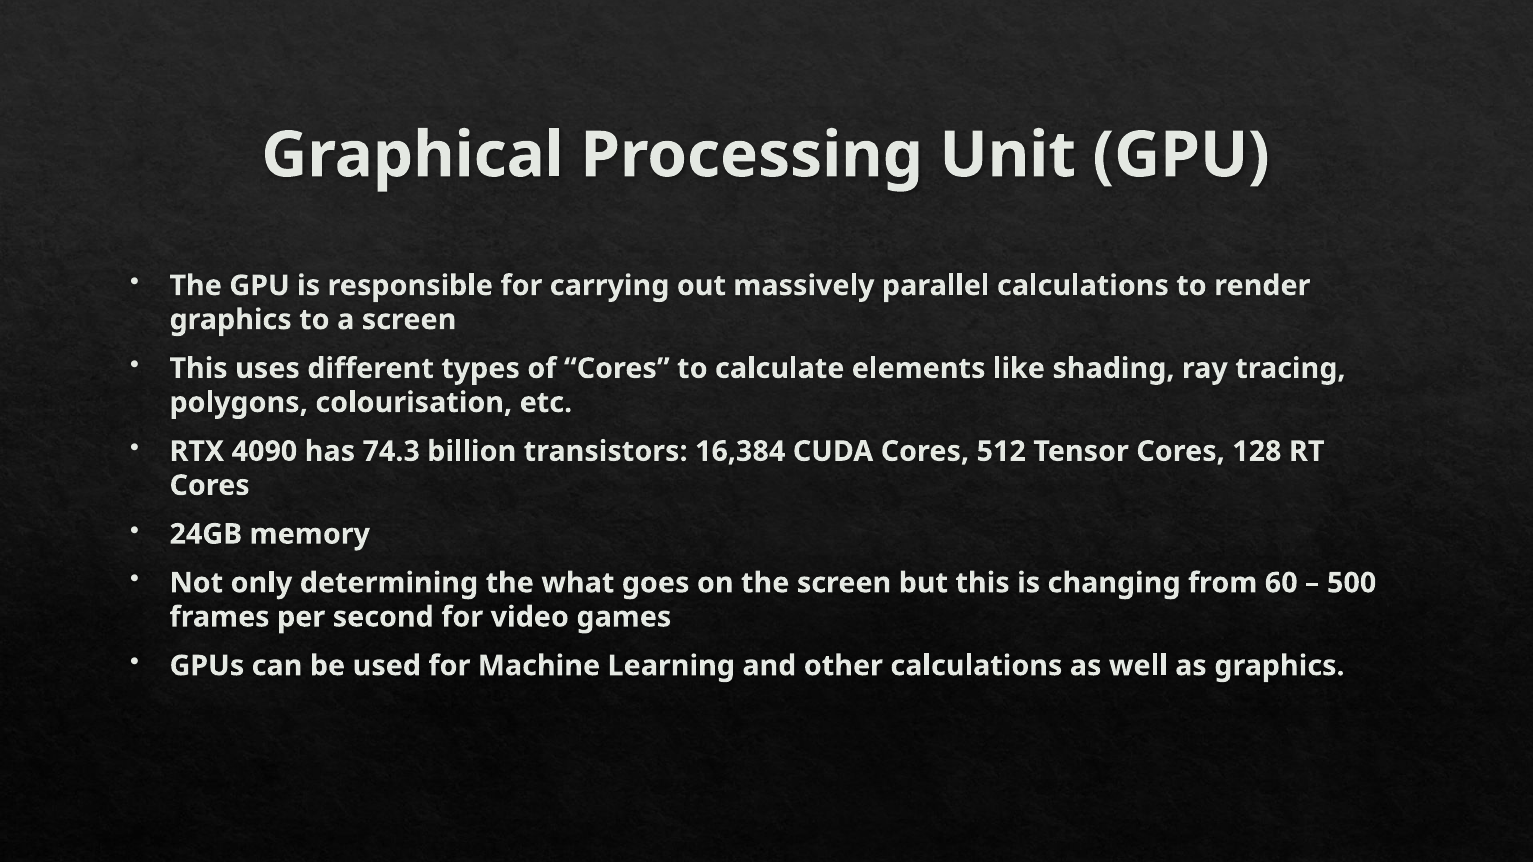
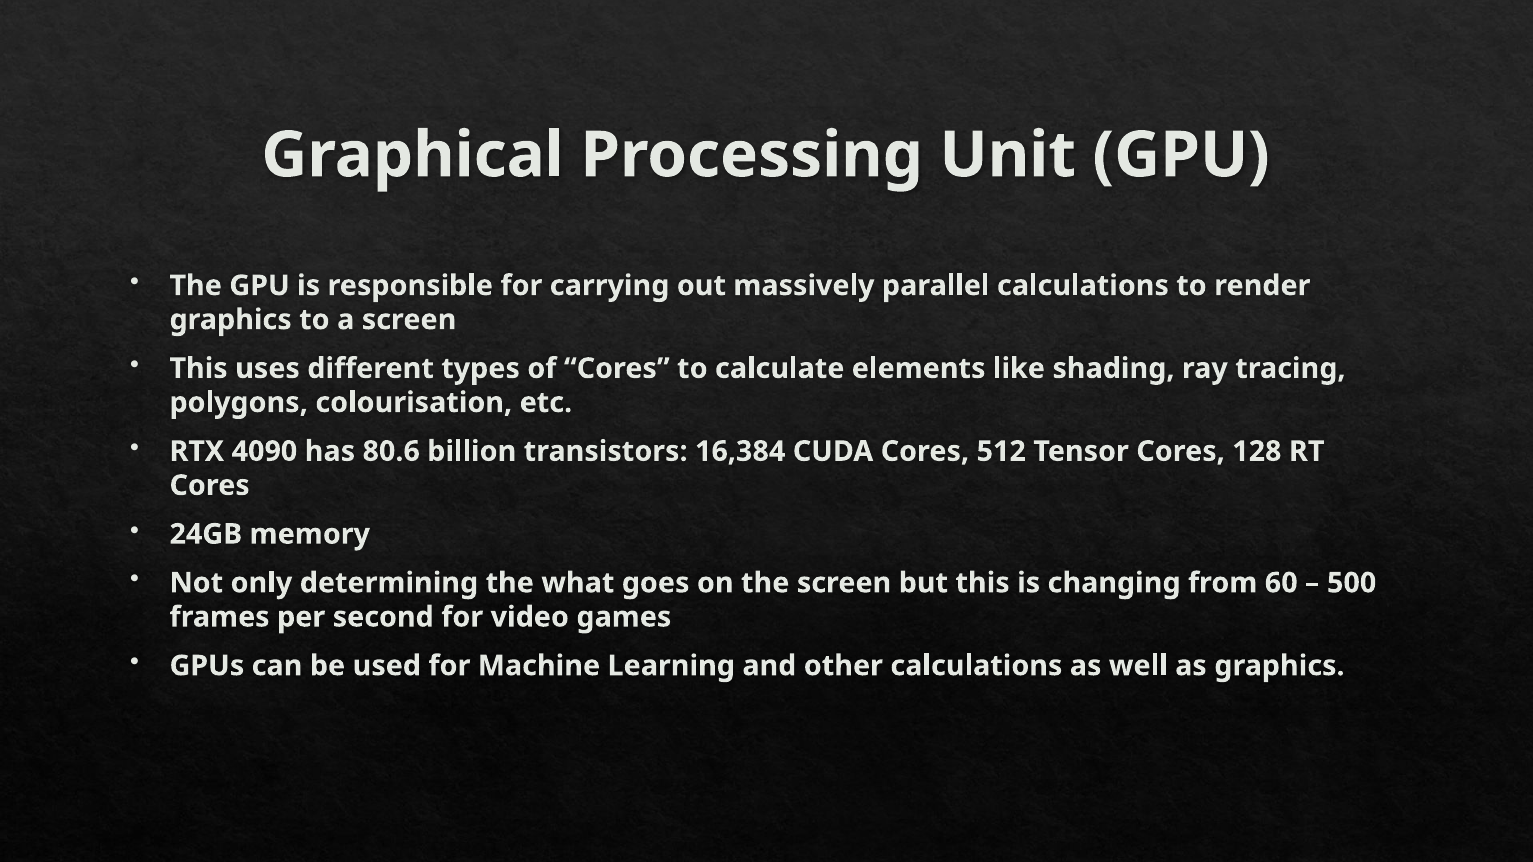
74.3: 74.3 -> 80.6 (391, 451)
